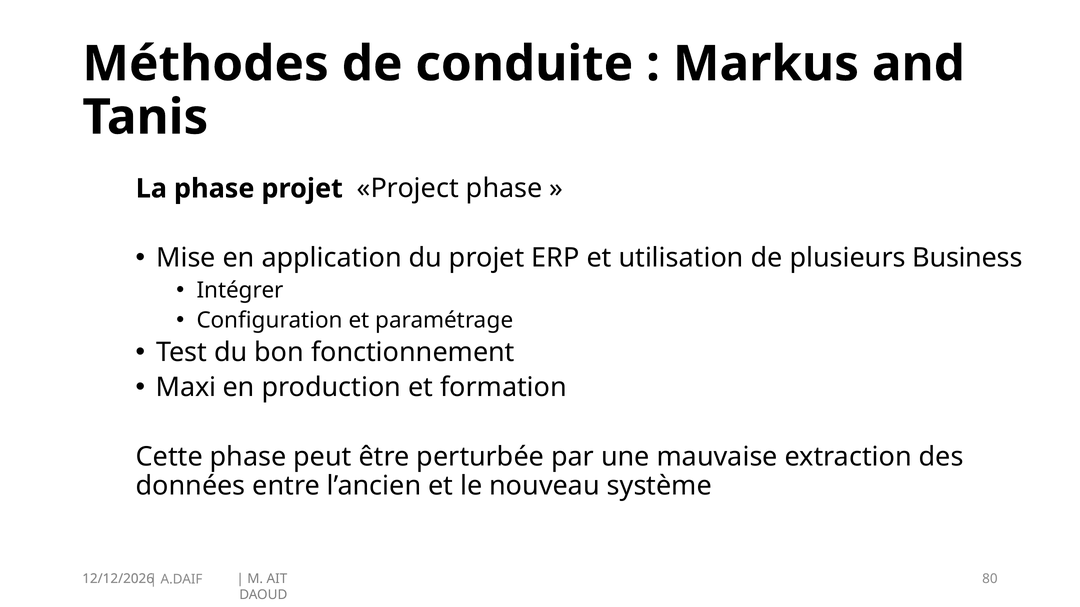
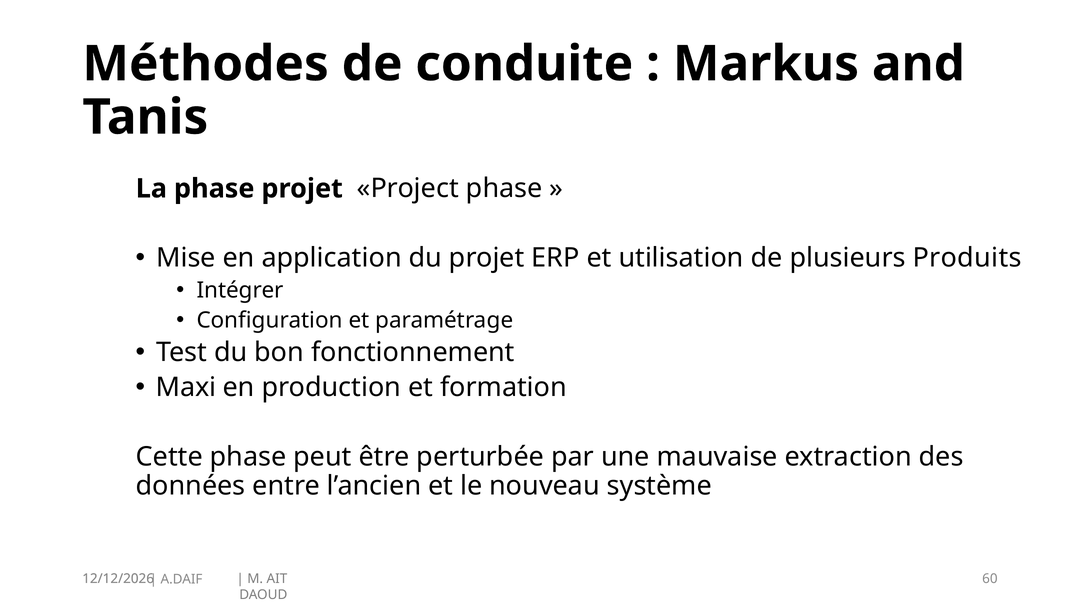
Business: Business -> Produits (967, 258)
80: 80 -> 60 (990, 579)
